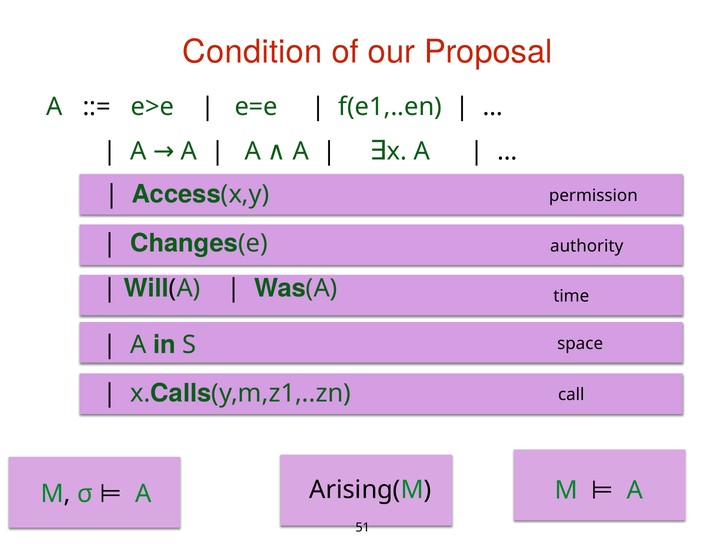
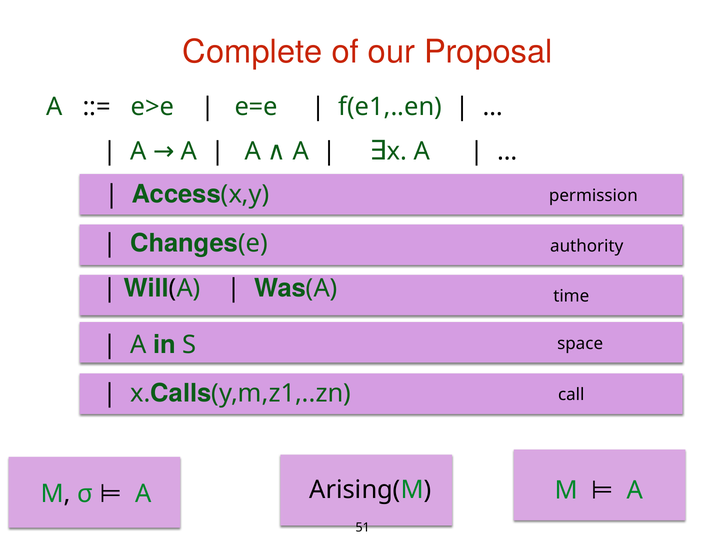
Condition: Condition -> Complete (253, 52)
